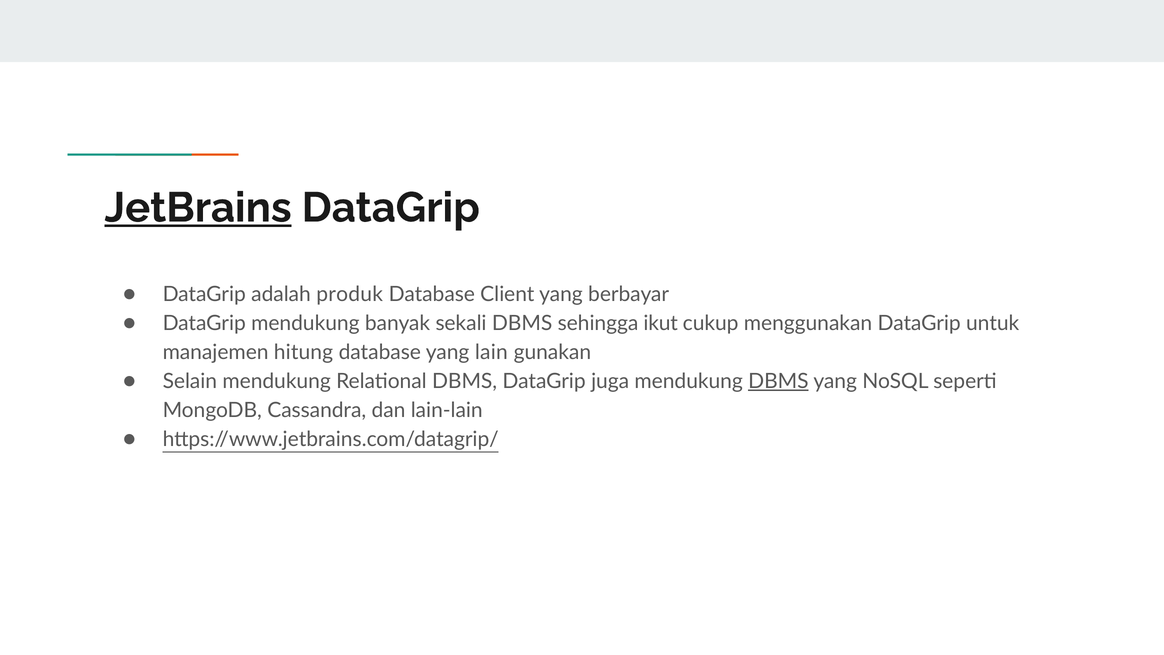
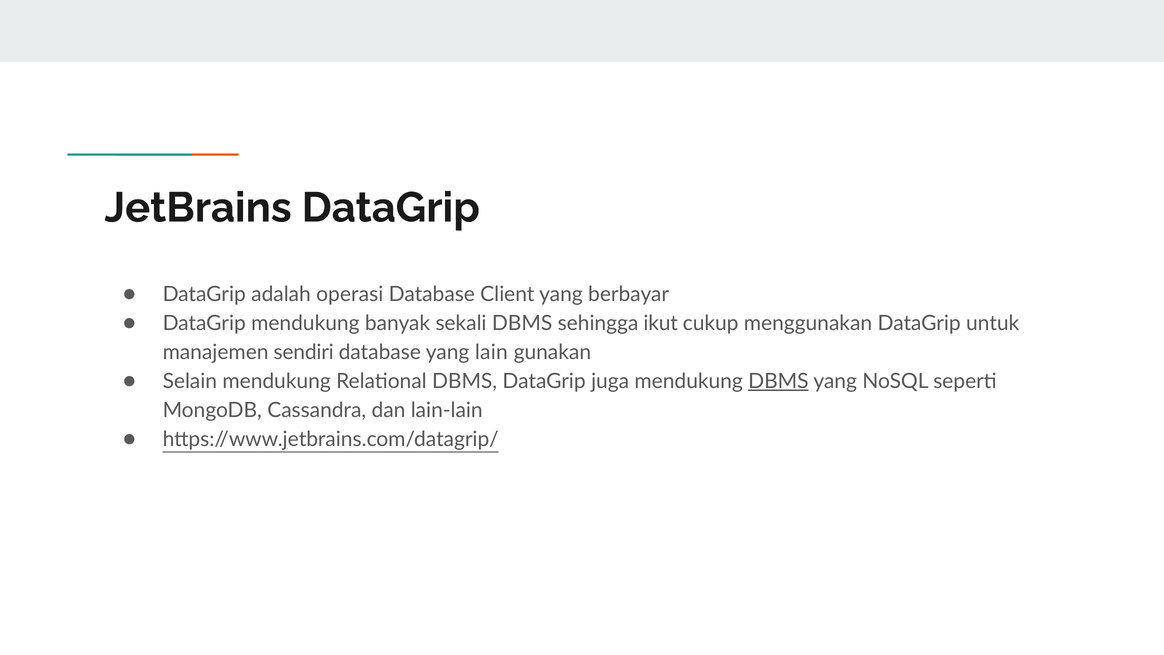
JetBrains underline: present -> none (198, 208)
produk: produk -> operasi (350, 294)
hitung: hitung -> sendiri (304, 352)
